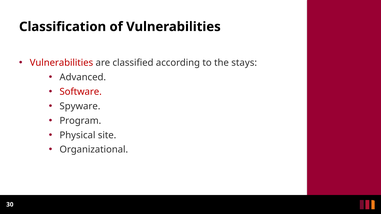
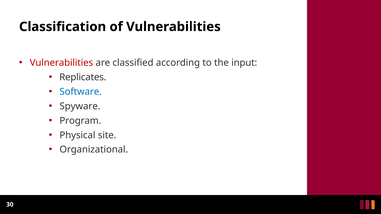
stays: stays -> input (244, 63)
Advanced: Advanced -> Replicates (83, 77)
Software colour: red -> blue (81, 92)
